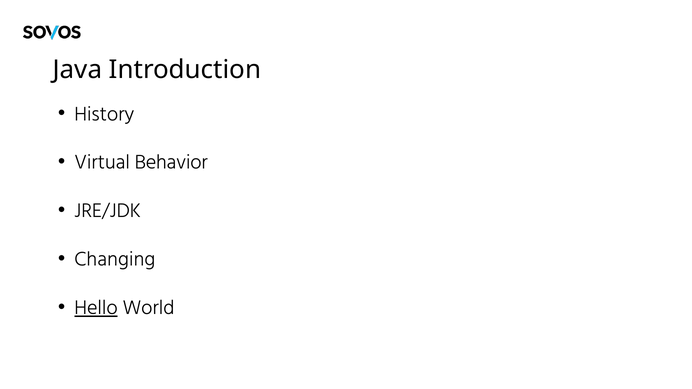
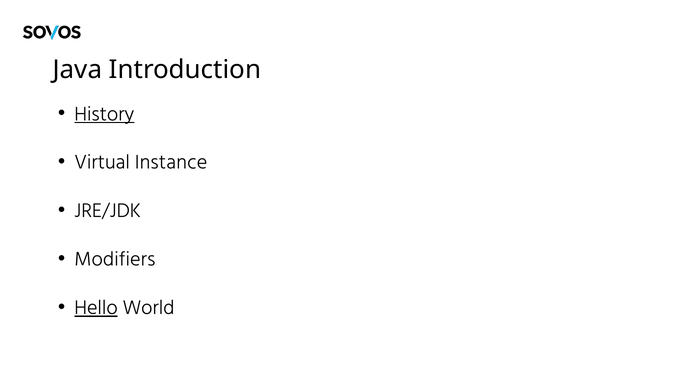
History underline: none -> present (104, 114)
Behavior: Behavior -> Instance (171, 162)
Changing: Changing -> Modifiers (115, 259)
